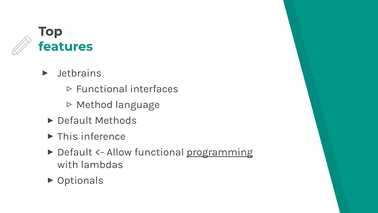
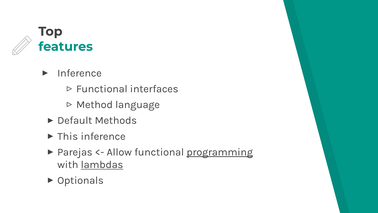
Jetbrains: Jetbrains -> Inference (79, 73)
Default: Default -> Parejas (75, 152)
lambdas underline: none -> present (102, 164)
